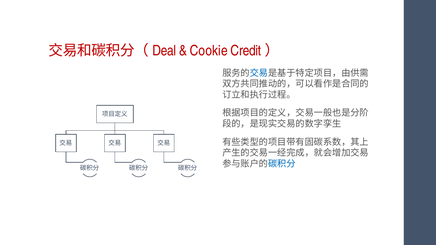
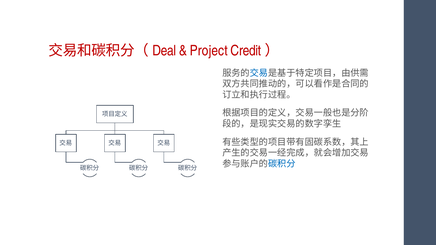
Cookie: Cookie -> Project (209, 51)
